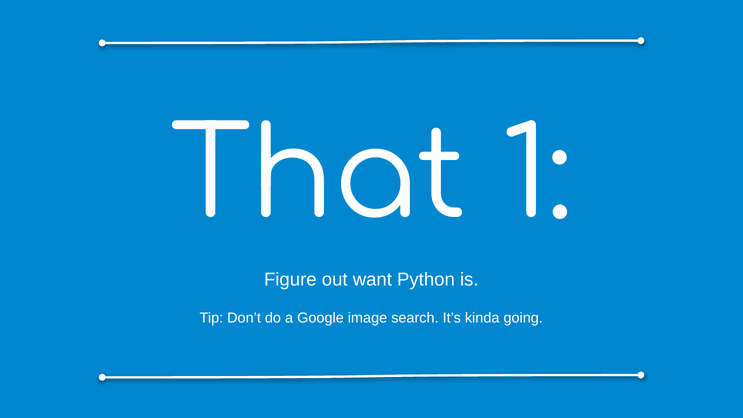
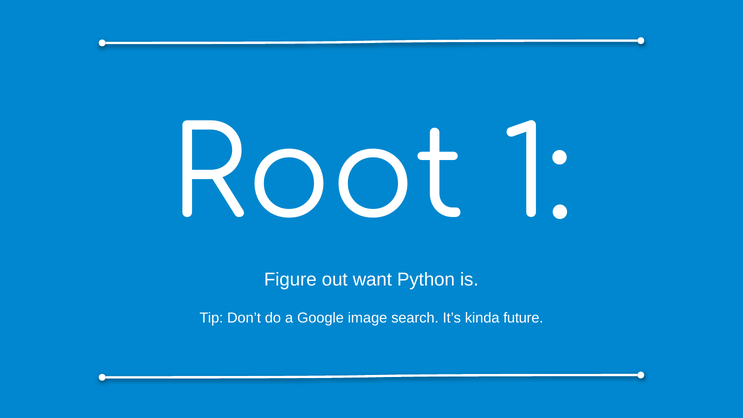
That: That -> Root (318, 176)
going: going -> future (523, 318)
